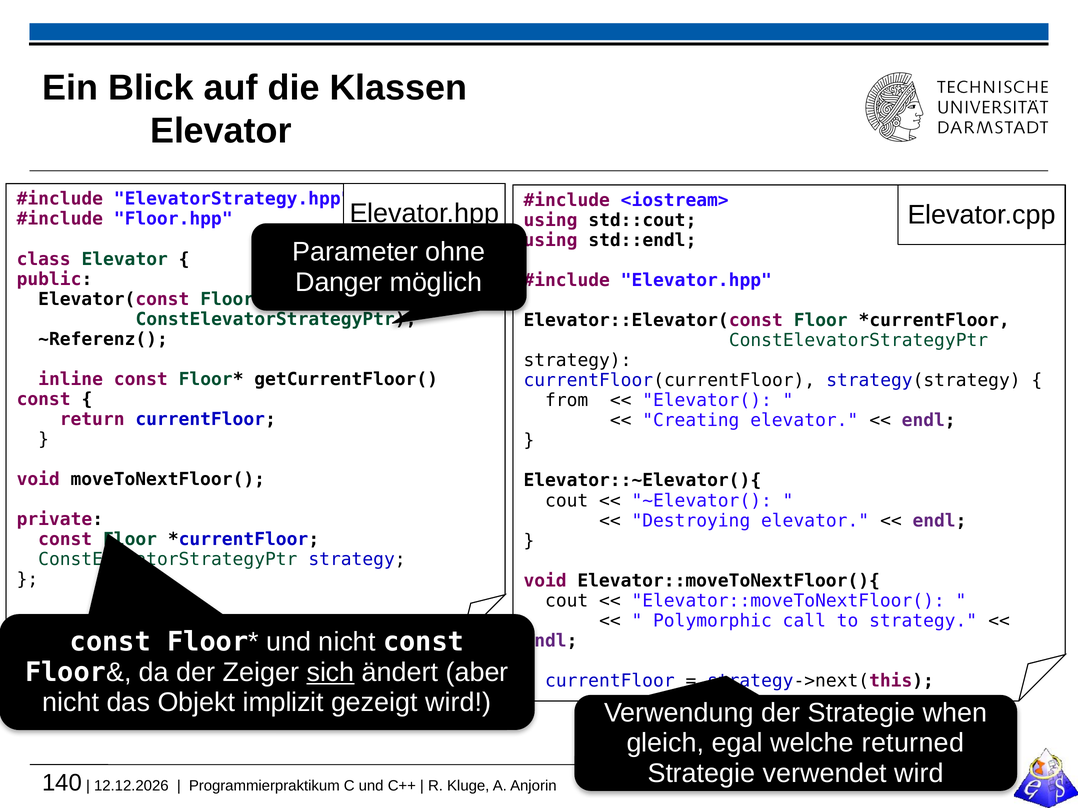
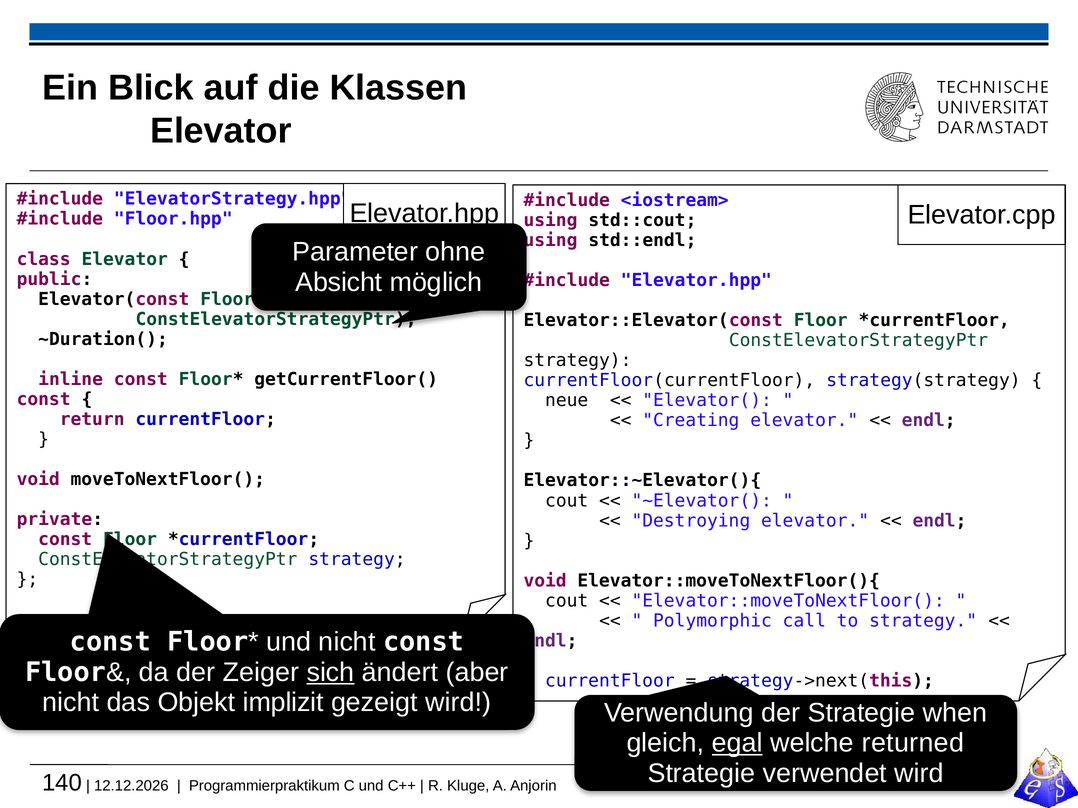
Danger: Danger -> Absicht (339, 282)
~Referenz(: ~Referenz( -> ~Duration( (103, 339)
from: from -> neue (567, 401)
egal underline: none -> present (737, 743)
